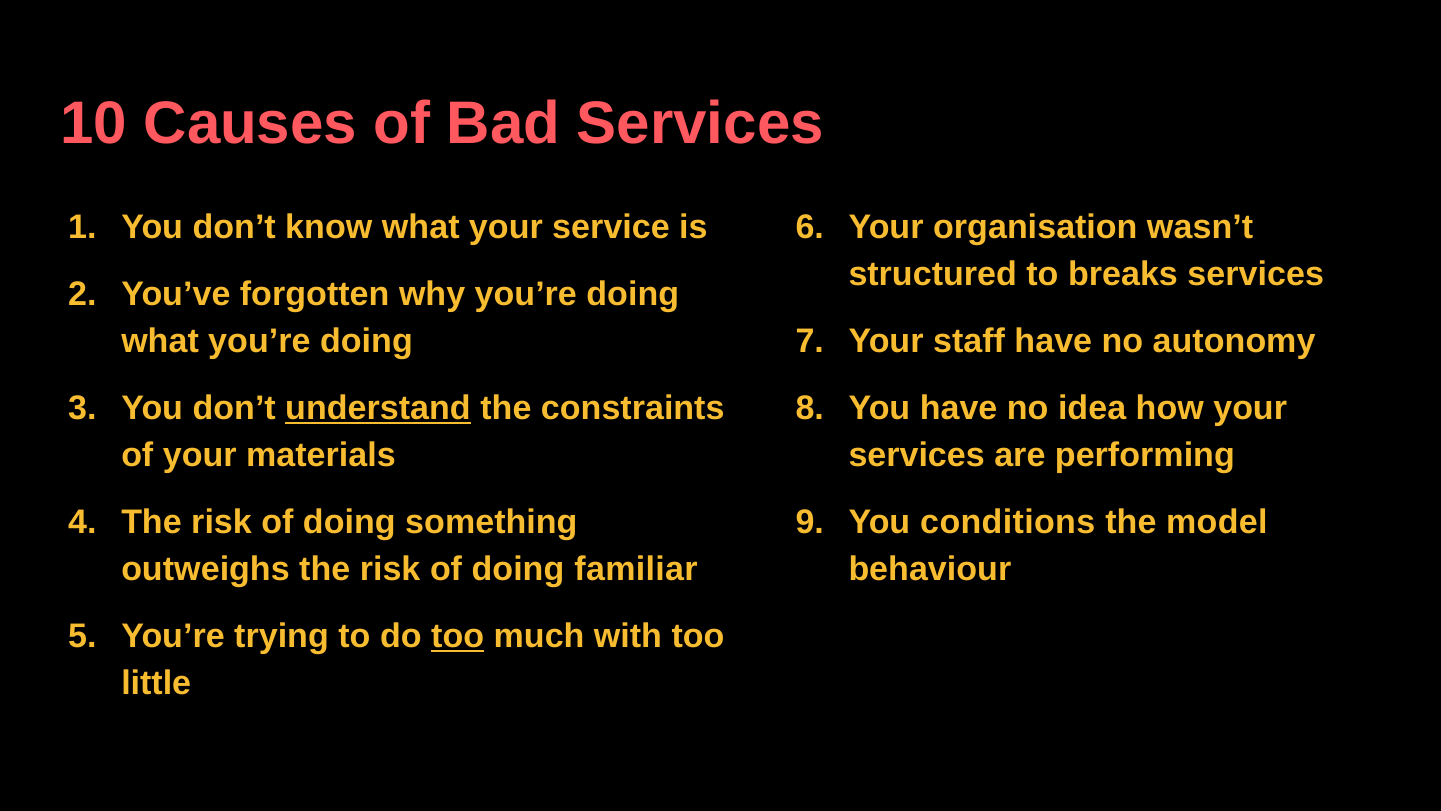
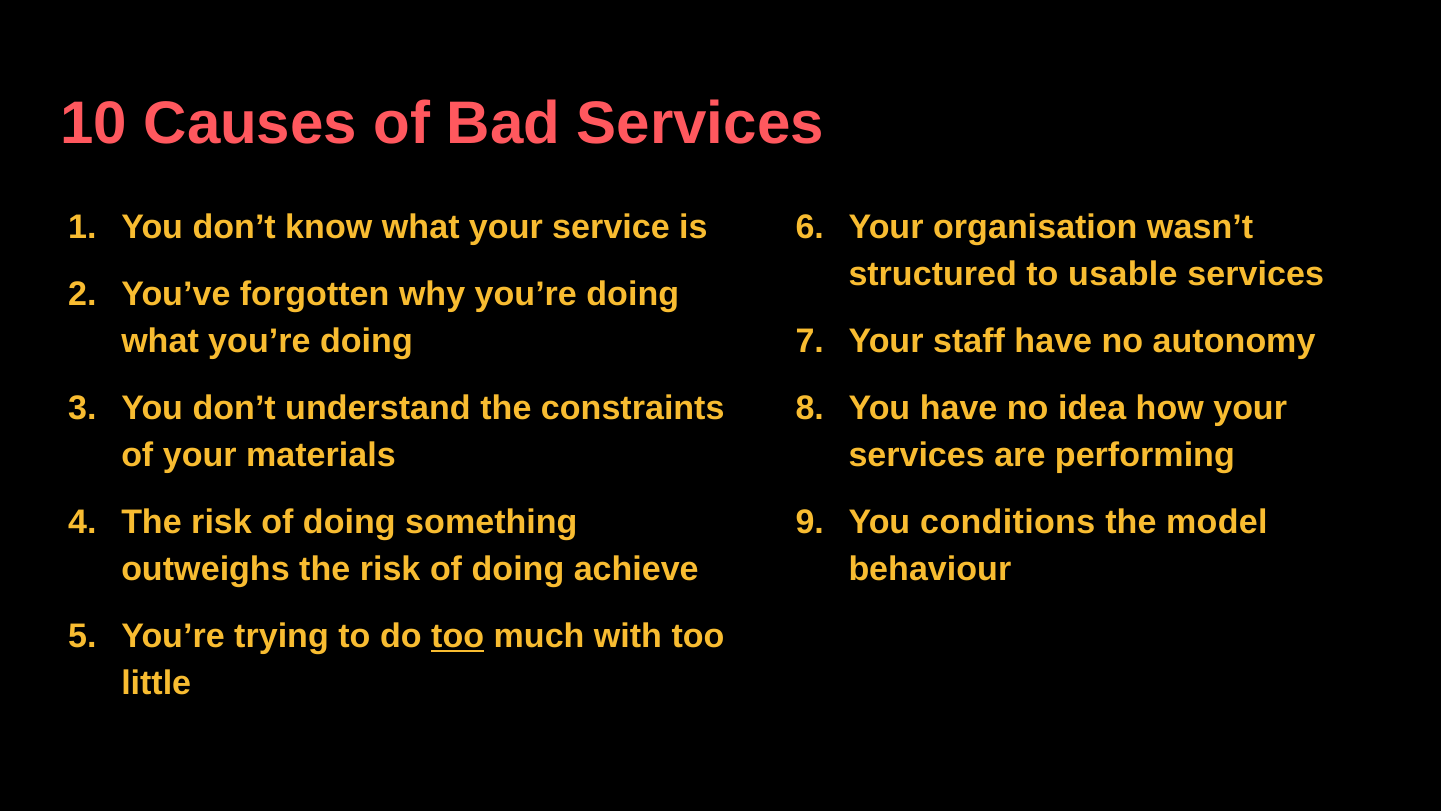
breaks: breaks -> usable (1123, 274)
understand underline: present -> none (378, 408)
familiar: familiar -> achieve (636, 569)
